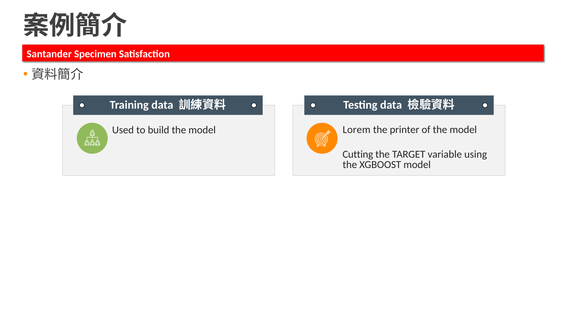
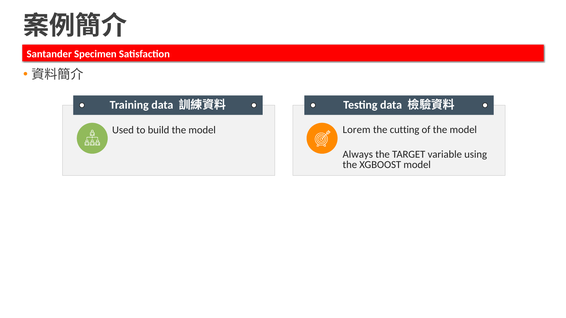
printer: printer -> cutting (405, 130)
Cutting: Cutting -> Always (358, 155)
